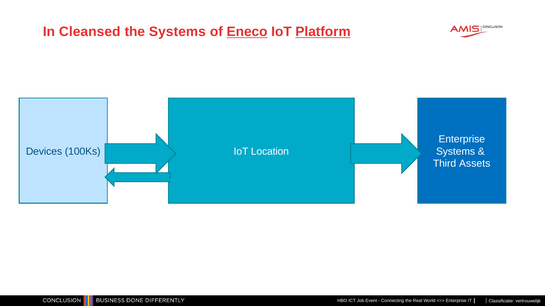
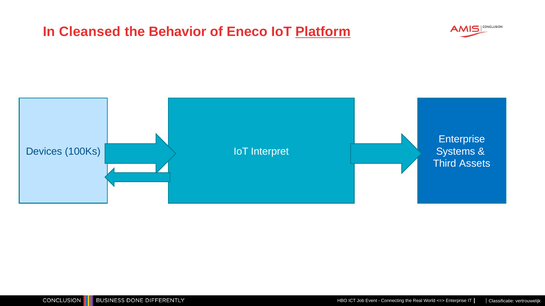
the Systems: Systems -> Behavior (178, 32)
Eneco underline: present -> none (247, 32)
Location: Location -> Interpret (270, 152)
